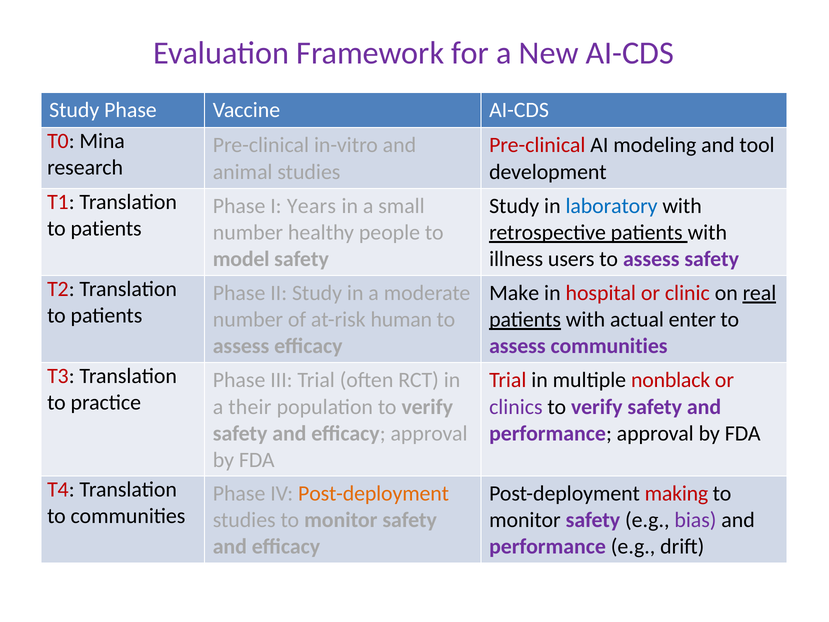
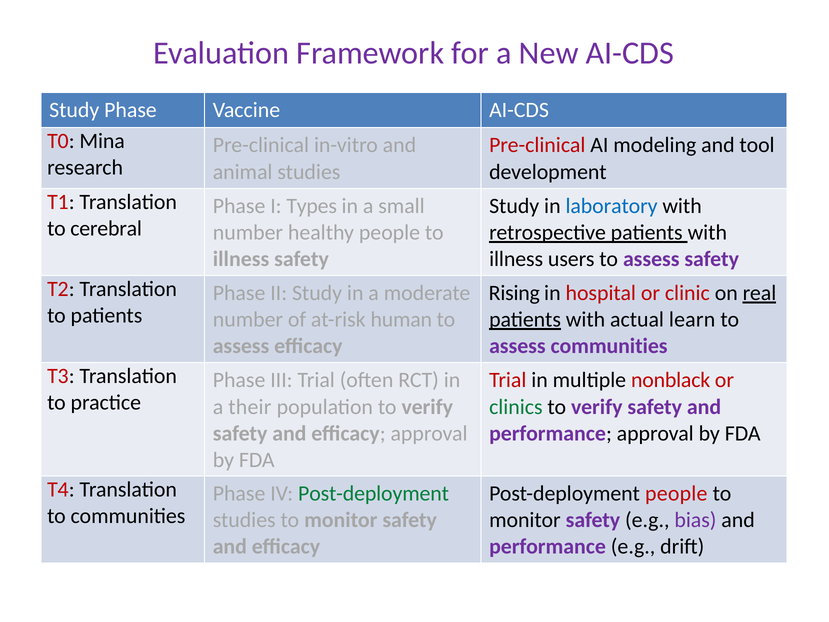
Years: Years -> Types (312, 206)
patients: patients -> cerebral (106, 228)
model: model -> illness (241, 259)
Make: Make -> Rising (514, 293)
enter: enter -> learn (692, 320)
clinics colour: purple -> green (516, 407)
Post-deployment colour: orange -> green (374, 493)
Post-deployment making: making -> people (676, 493)
